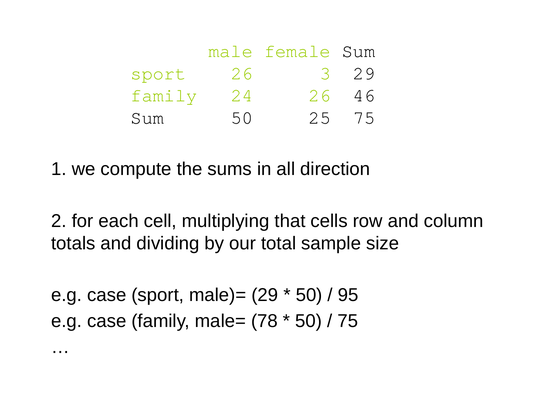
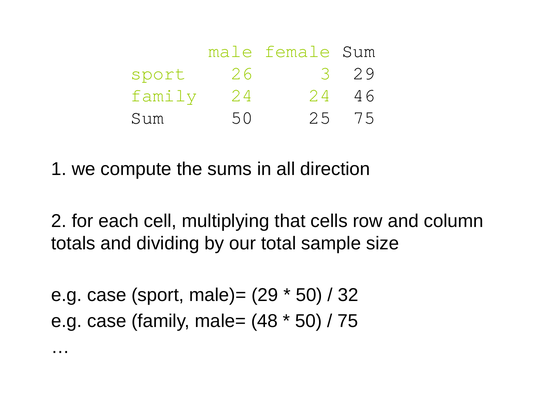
24 26: 26 -> 24 (320, 95)
95: 95 -> 32 (348, 295)
78: 78 -> 48 (264, 321)
